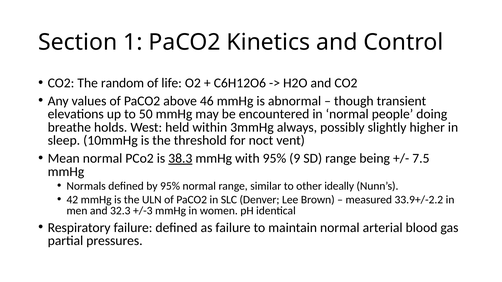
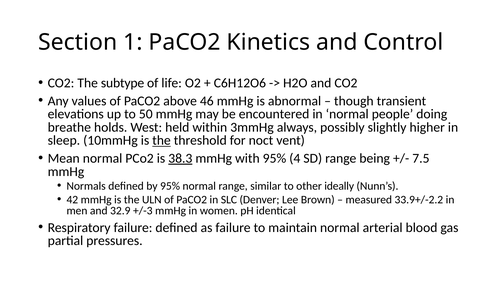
random: random -> subtype (123, 83)
the underline: none -> present (162, 141)
9: 9 -> 4 (295, 159)
32.3: 32.3 -> 32.9 (120, 211)
